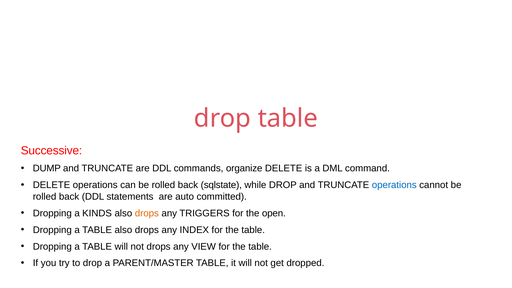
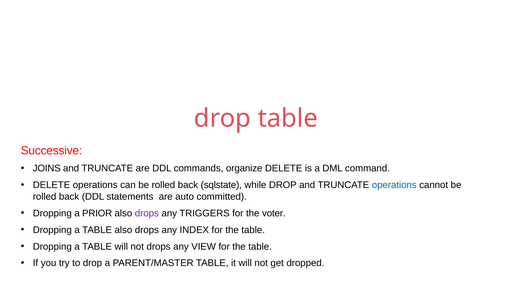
DUMP: DUMP -> JOINS (47, 168)
KINDS: KINDS -> PRIOR (97, 213)
drops colour: orange -> purple (147, 213)
open: open -> voter (274, 213)
